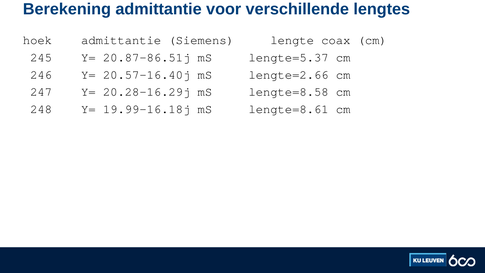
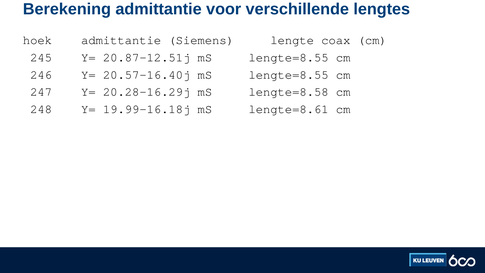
20.87-86.51j: 20.87-86.51j -> 20.87-12.51j (147, 57)
lengte=5.37: lengte=5.37 -> lengte=8.55 (289, 57)
20.57-16.40j mS lengte=2.66: lengte=2.66 -> lengte=8.55 (289, 75)
